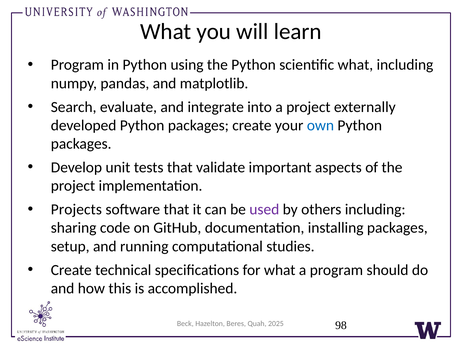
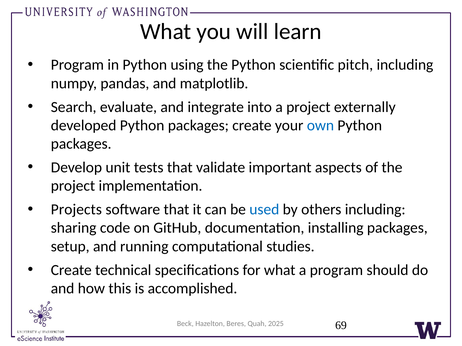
scientific what: what -> pitch (355, 65)
used colour: purple -> blue (264, 210)
98: 98 -> 69 (341, 326)
